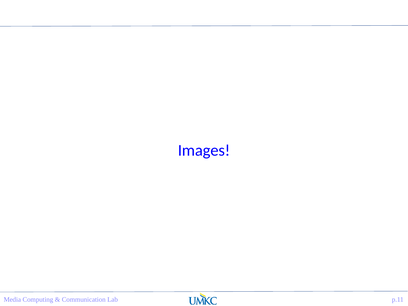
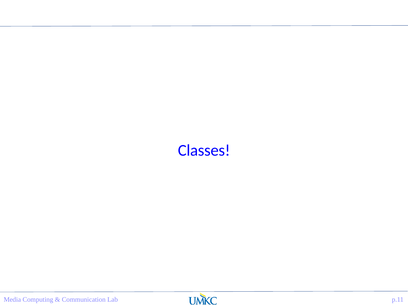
Images: Images -> Classes (204, 150)
